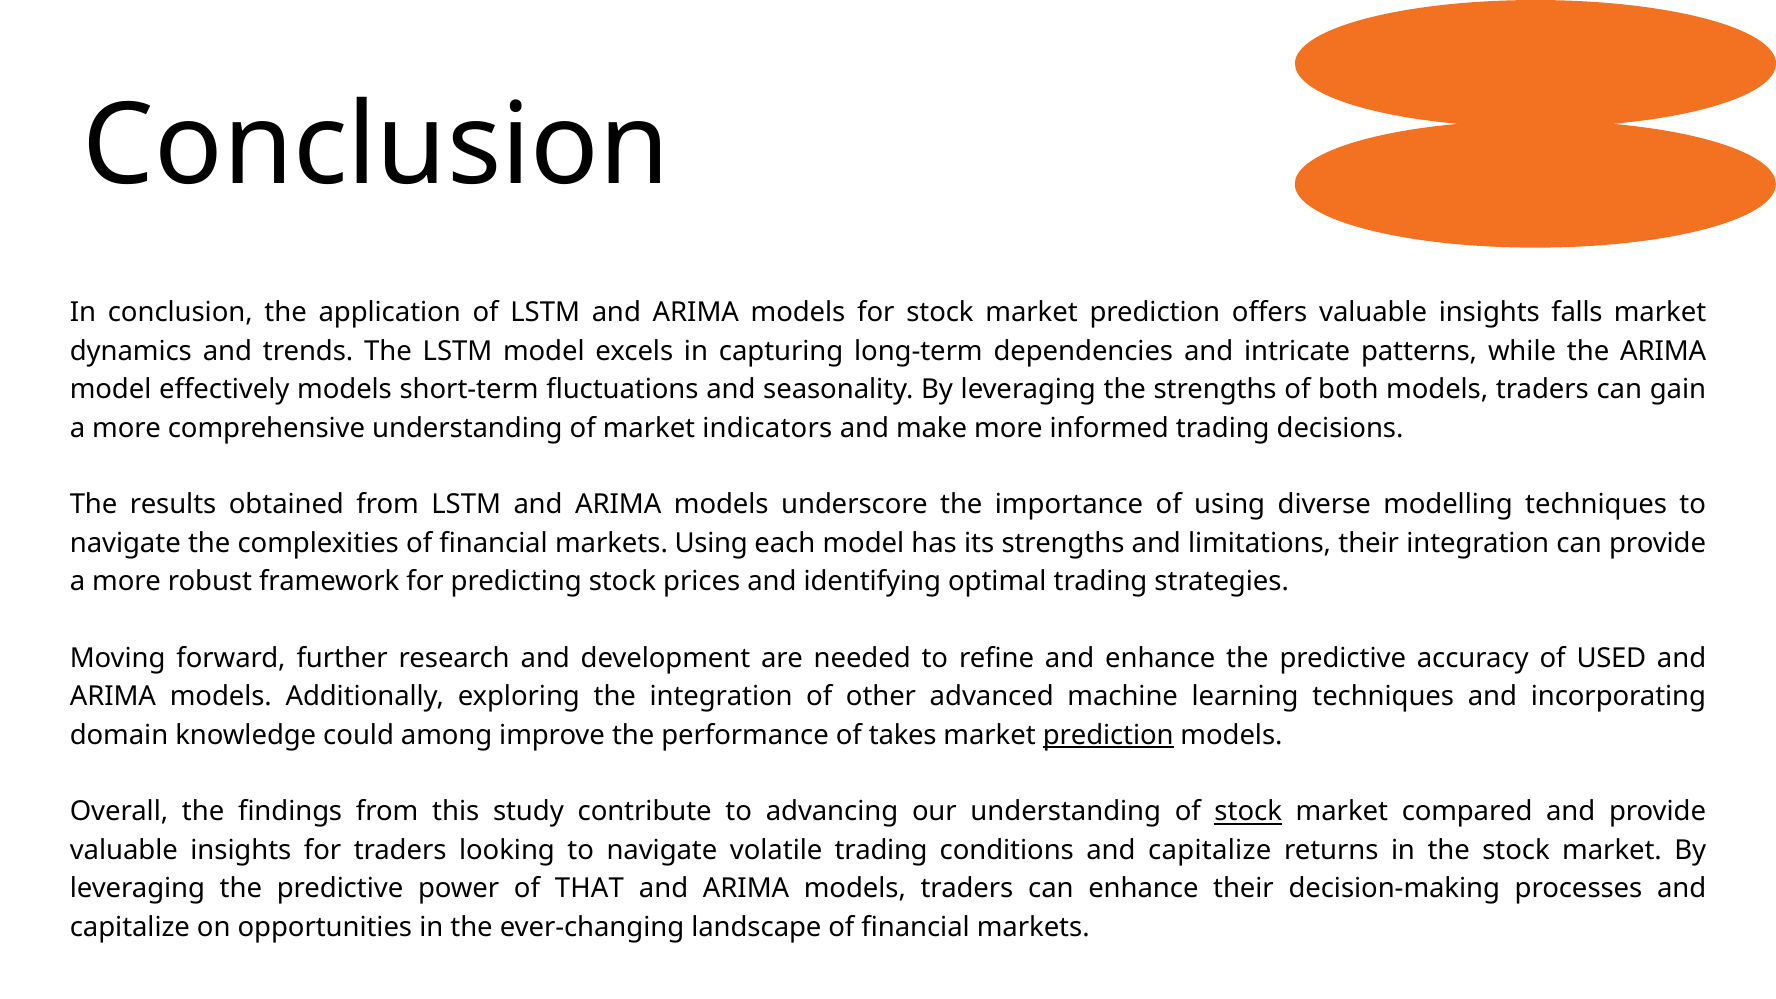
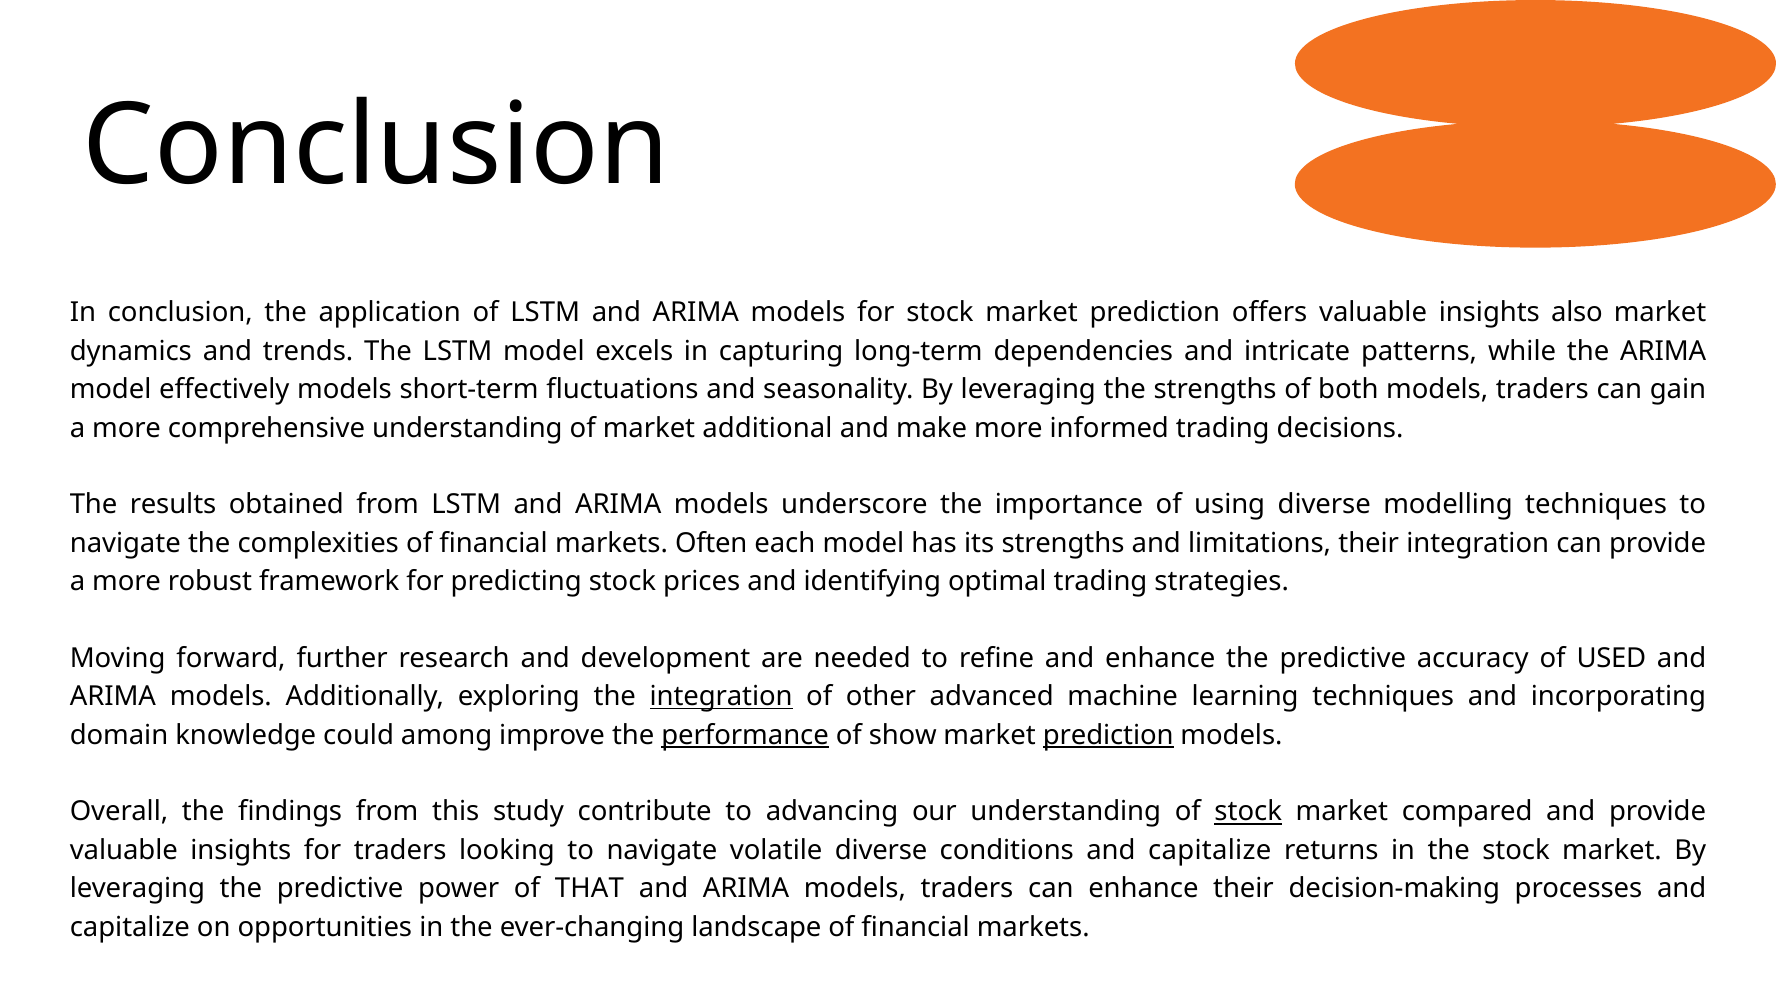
falls: falls -> also (1577, 313)
indicators: indicators -> additional (767, 428)
markets Using: Using -> Often (711, 543)
integration underline: none -> present (721, 697)
performance underline: none -> present (745, 735)
takes: takes -> show (903, 735)
volatile trading: trading -> diverse (881, 850)
